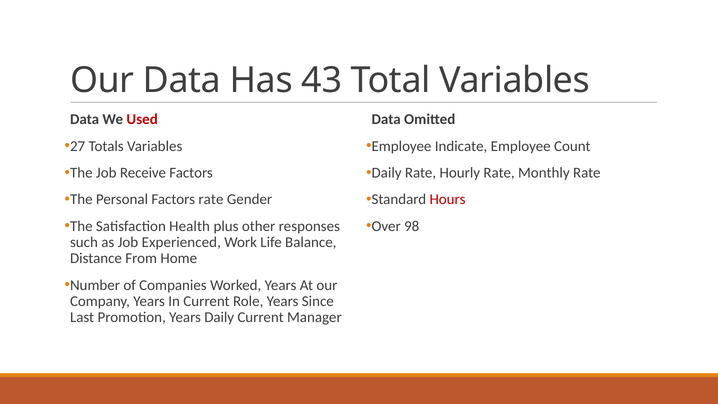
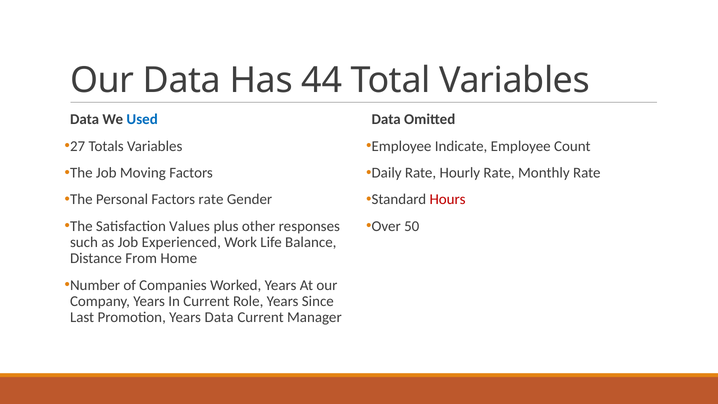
43: 43 -> 44 (322, 80)
Used colour: red -> blue (142, 119)
Receive: Receive -> Moving (143, 173)
Health: Health -> Values (190, 226)
98: 98 -> 50 (412, 226)
Years Daily: Daily -> Data (219, 317)
